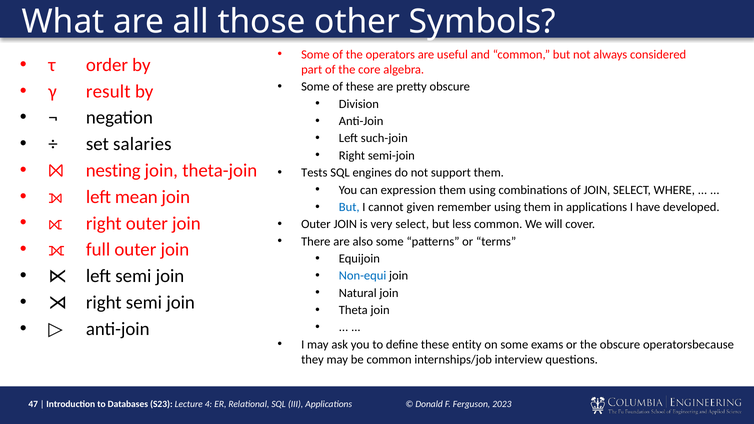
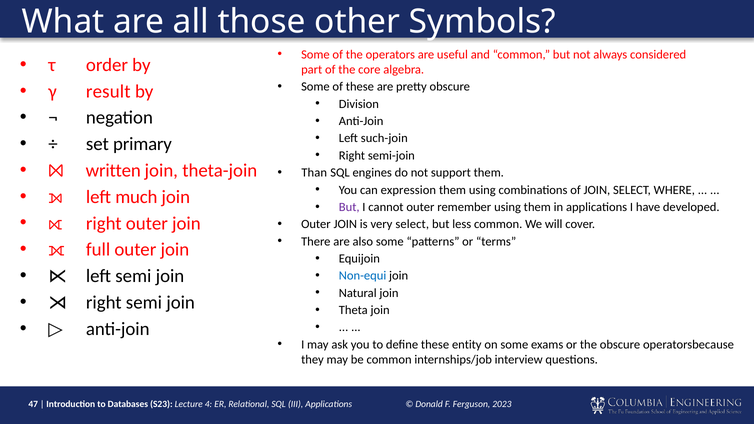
salaries: salaries -> primary (142, 144)
nesting: nesting -> written (113, 171)
Tests: Tests -> Than (314, 173)
mean: mean -> much (136, 197)
But colour: blue -> purple (349, 207)
cannot given: given -> outer (420, 207)
